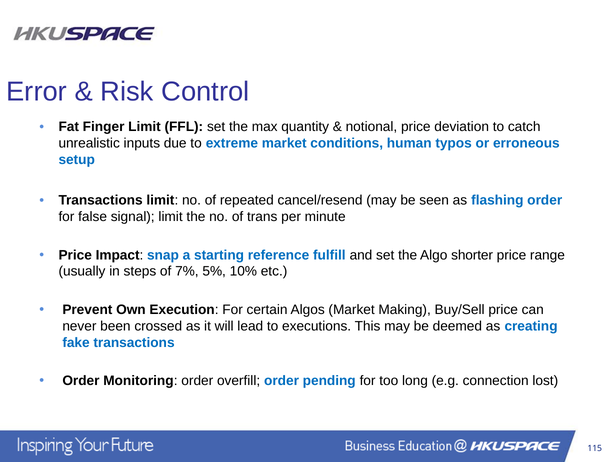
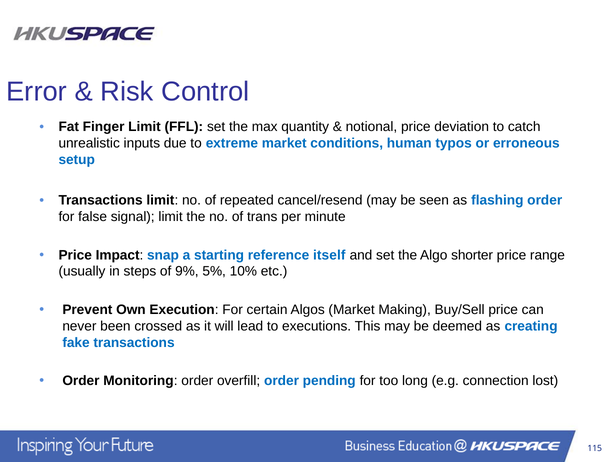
fulfill: fulfill -> itself (329, 255)
7%: 7% -> 9% (187, 271)
